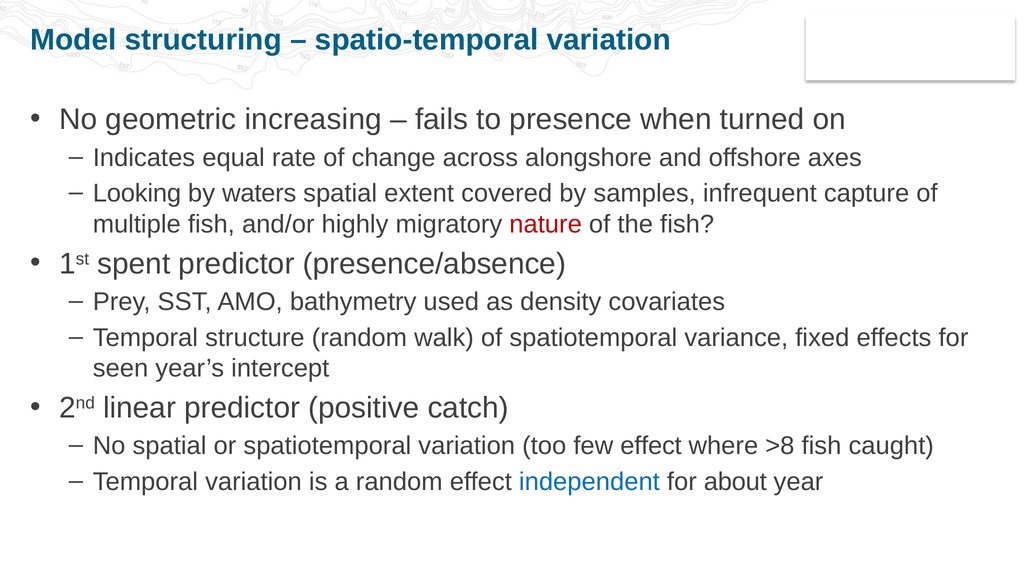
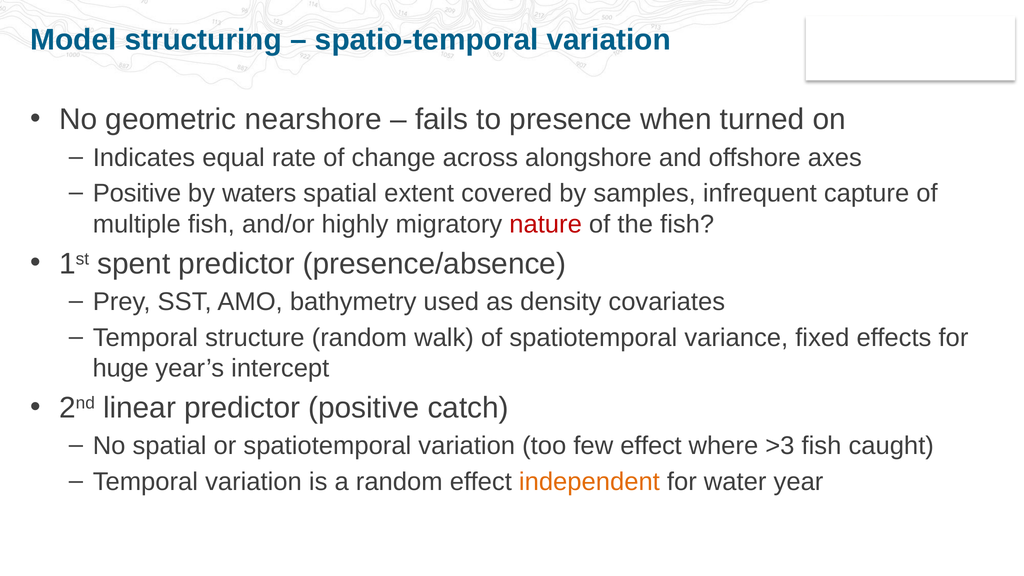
increasing: increasing -> nearshore (313, 120)
Looking: Looking -> Positive (137, 193)
seen: seen -> huge (121, 368)
>8: >8 -> >3 (780, 446)
independent colour: blue -> orange (589, 482)
about: about -> water (735, 482)
